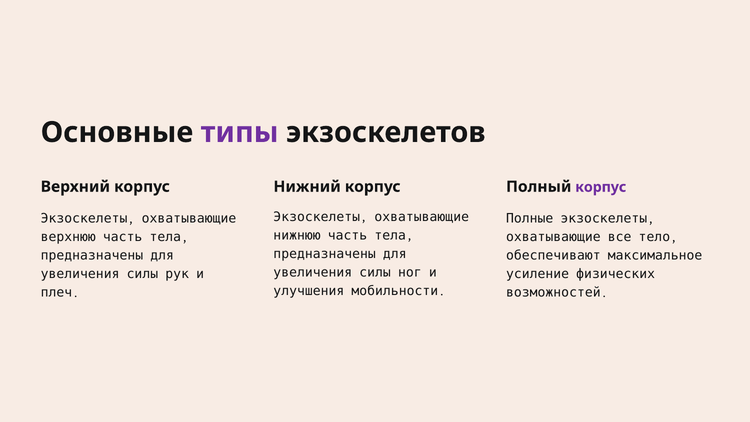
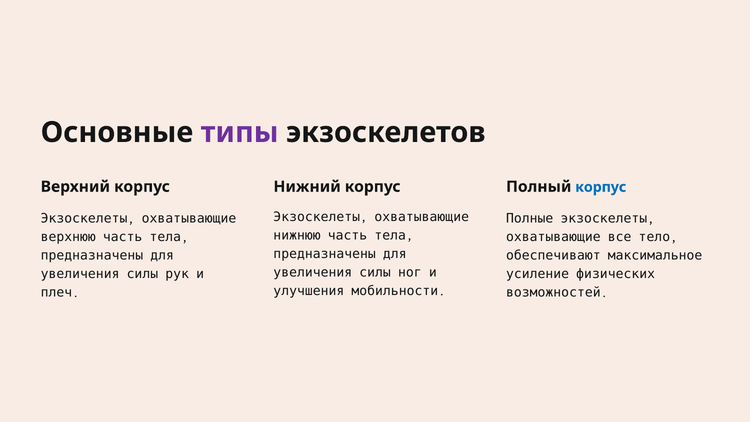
корпус colour: purple -> blue (601, 187)
